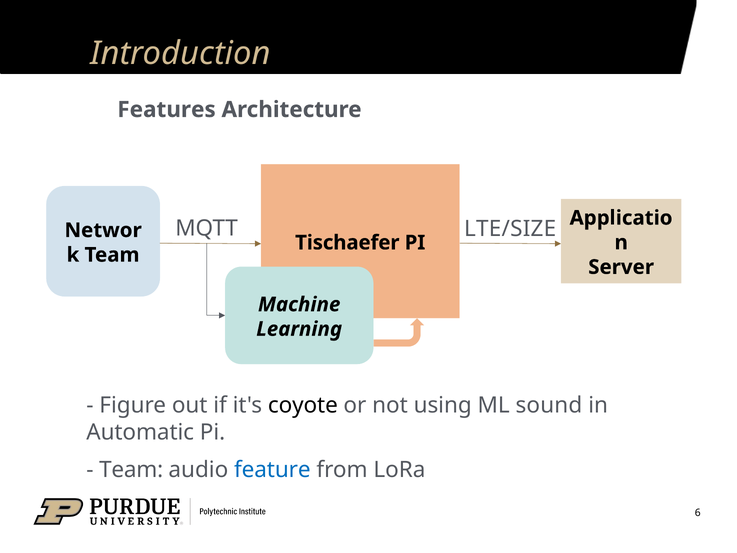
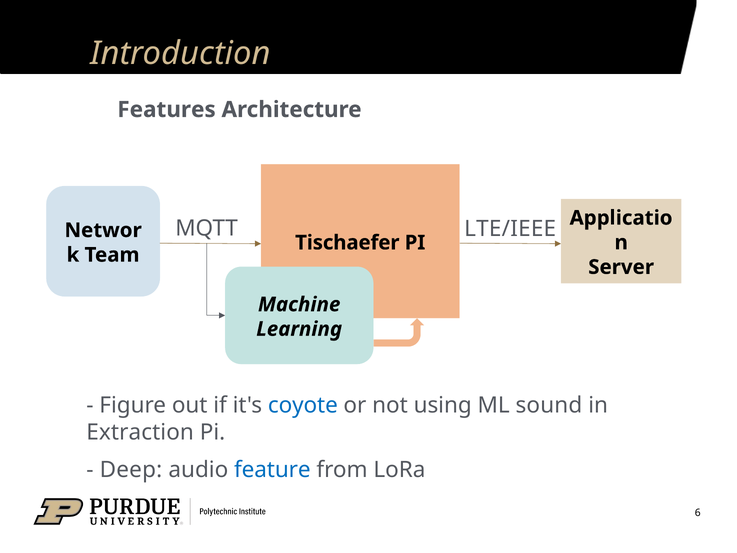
LTE/SIZE: LTE/SIZE -> LTE/IEEE (510, 229)
coyote colour: black -> blue (303, 405)
Automatic: Automatic -> Extraction (140, 432)
Team: Team -> Deep (131, 469)
